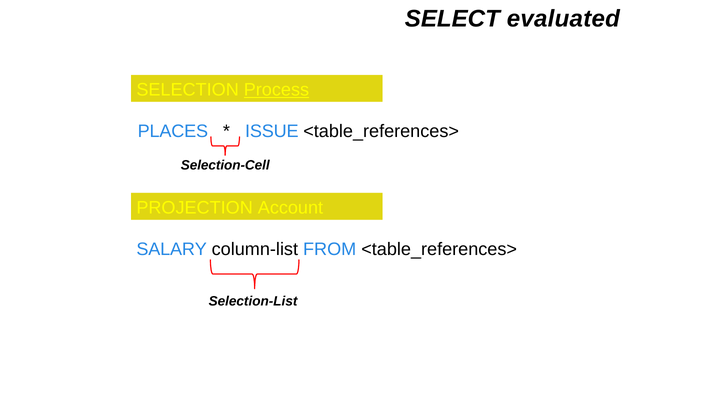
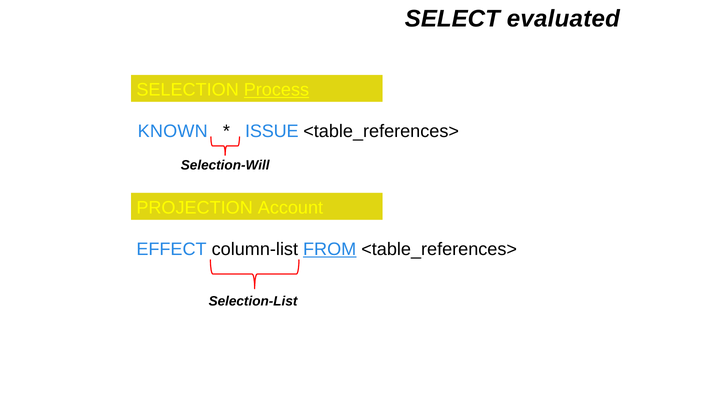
PLACES: PLACES -> KNOWN (173, 132)
Selection-Cell: Selection-Cell -> Selection-Will (225, 165)
SALARY: SALARY -> EFFECT (172, 250)
FROM underline: none -> present (330, 250)
